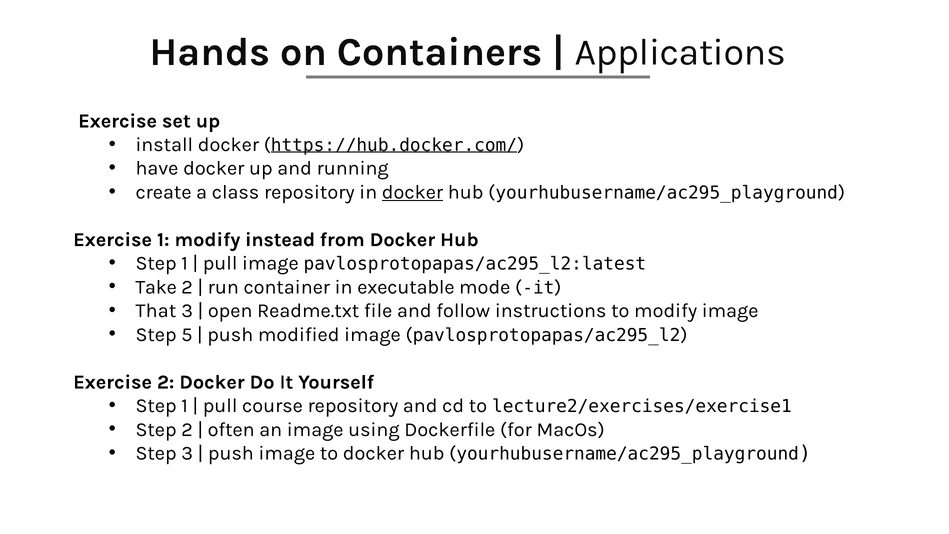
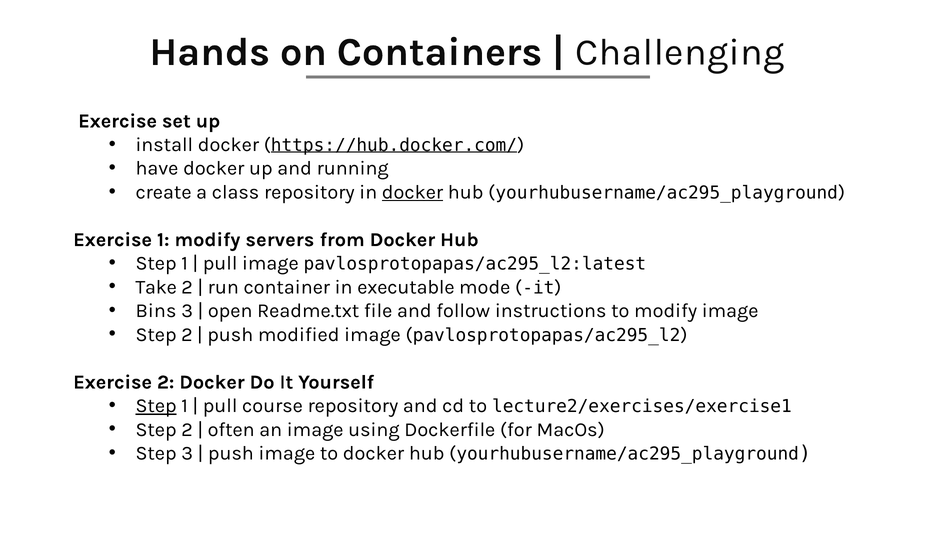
Applications: Applications -> Challenging (680, 53)
instead: instead -> servers (280, 239)
That: That -> Bins (156, 311)
5: 5 -> 2 (187, 334)
Step underline: none -> present (156, 406)
